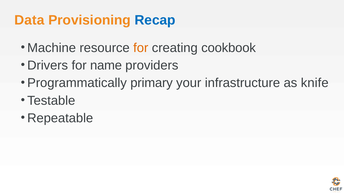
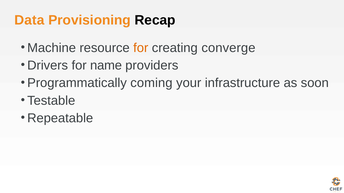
Recap colour: blue -> black (155, 20)
cookbook: cookbook -> converge (228, 48)
primary: primary -> coming (151, 83)
knife: knife -> soon (315, 83)
